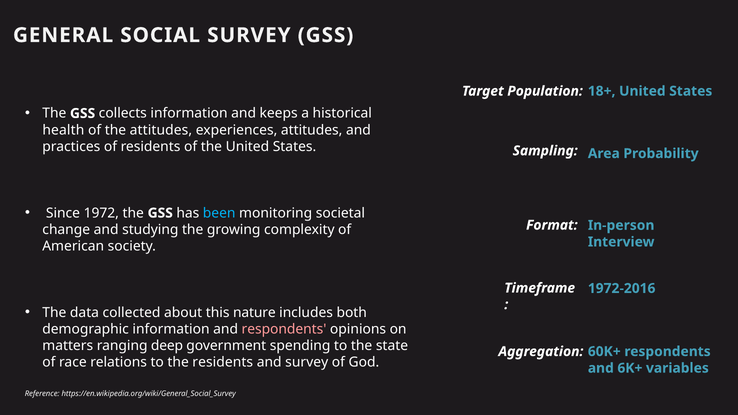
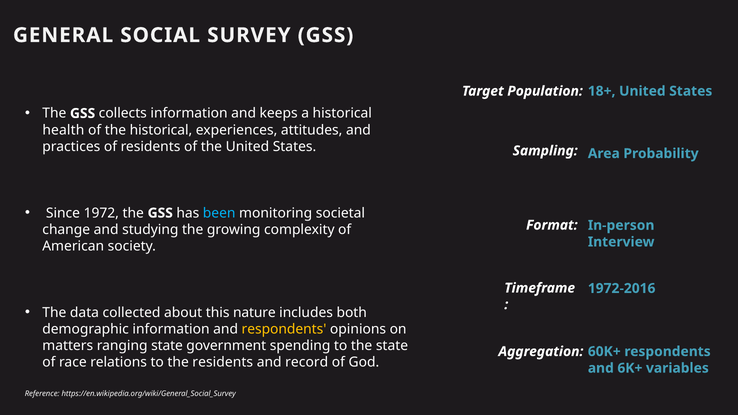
the attitudes: attitudes -> historical (161, 130)
respondents colour: pink -> yellow (284, 329)
ranging deep: deep -> state (167, 346)
and survey: survey -> record (307, 363)
